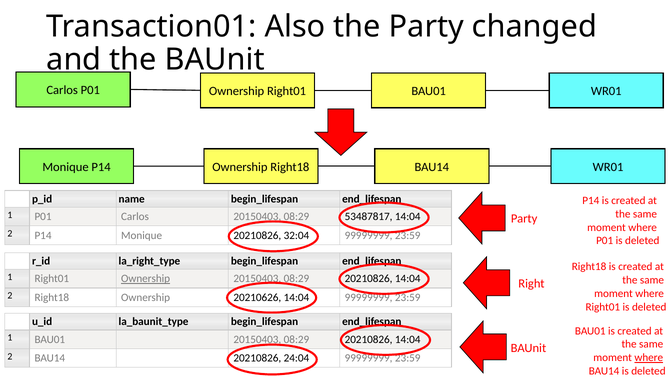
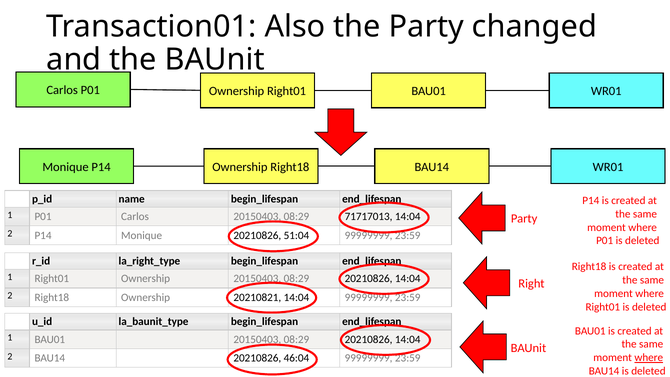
53487817: 53487817 -> 71717013 (369, 217)
32:04: 32:04 -> 51:04 (296, 235)
Ownership underline: present -> none (146, 279)
20210626: 20210626 -> 20210821 (257, 297)
24:04: 24:04 -> 46:04 (296, 358)
